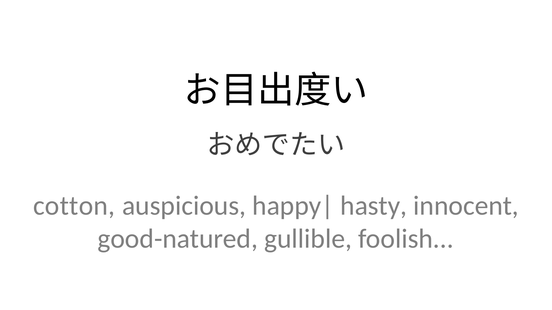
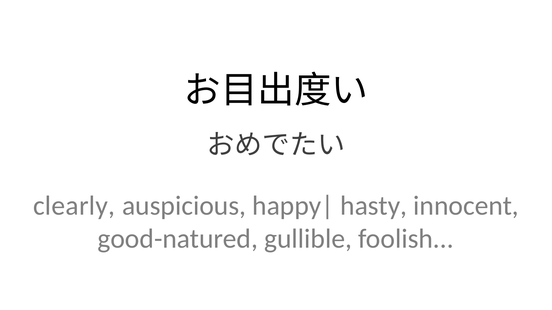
cotton: cotton -> clearly (74, 206)
